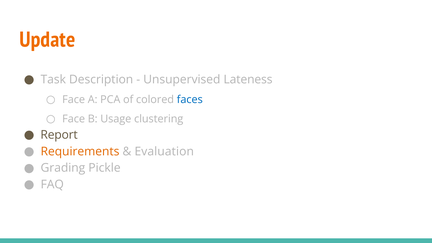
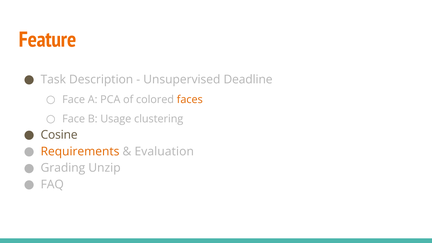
Update: Update -> Feature (48, 40)
Lateness: Lateness -> Deadline (248, 79)
faces colour: blue -> orange (190, 99)
Report: Report -> Cosine (59, 135)
Pickle: Pickle -> Unzip (104, 168)
